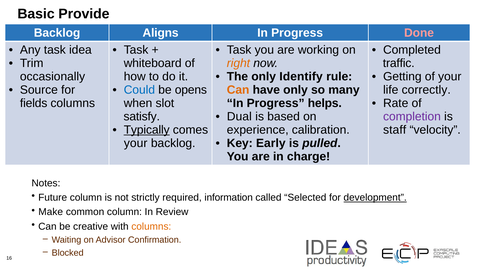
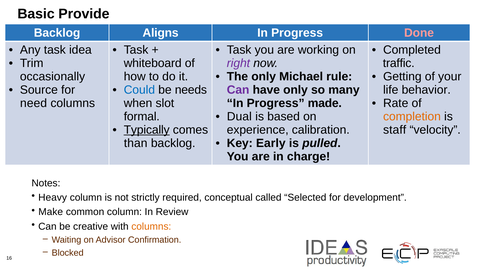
right colour: orange -> purple (238, 63)
Identify: Identify -> Michael (301, 77)
opens: opens -> needs (191, 90)
Can colour: orange -> purple (238, 90)
correctly: correctly -> behavior (426, 90)
fields: fields -> need (34, 103)
helps: helps -> made (325, 103)
satisfy: satisfy -> formal (142, 117)
completion colour: purple -> orange (412, 117)
your: your -> than (136, 143)
Future: Future -> Heavy (53, 198)
information: information -> conceptual (229, 198)
development underline: present -> none (375, 198)
